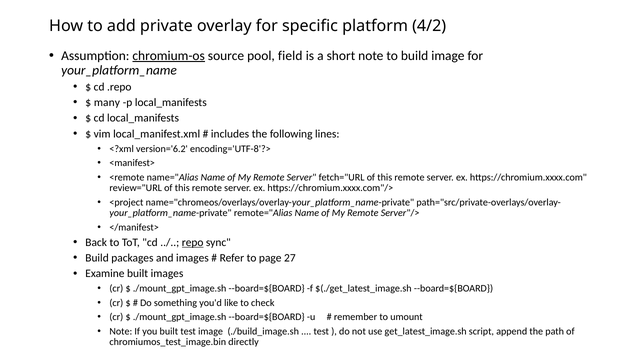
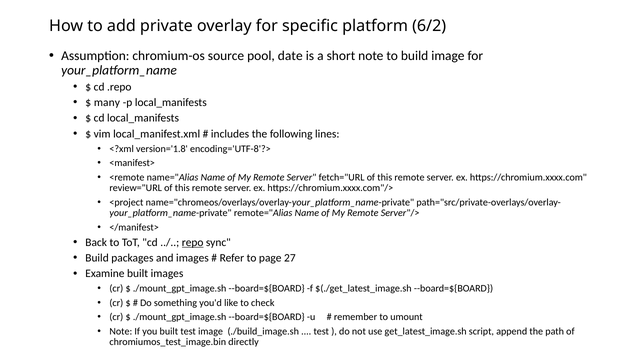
4/2: 4/2 -> 6/2 (429, 26)
chromium-os underline: present -> none (169, 56)
field: field -> date (290, 56)
version='6.2: version='6.2 -> version='1.8 (162, 149)
